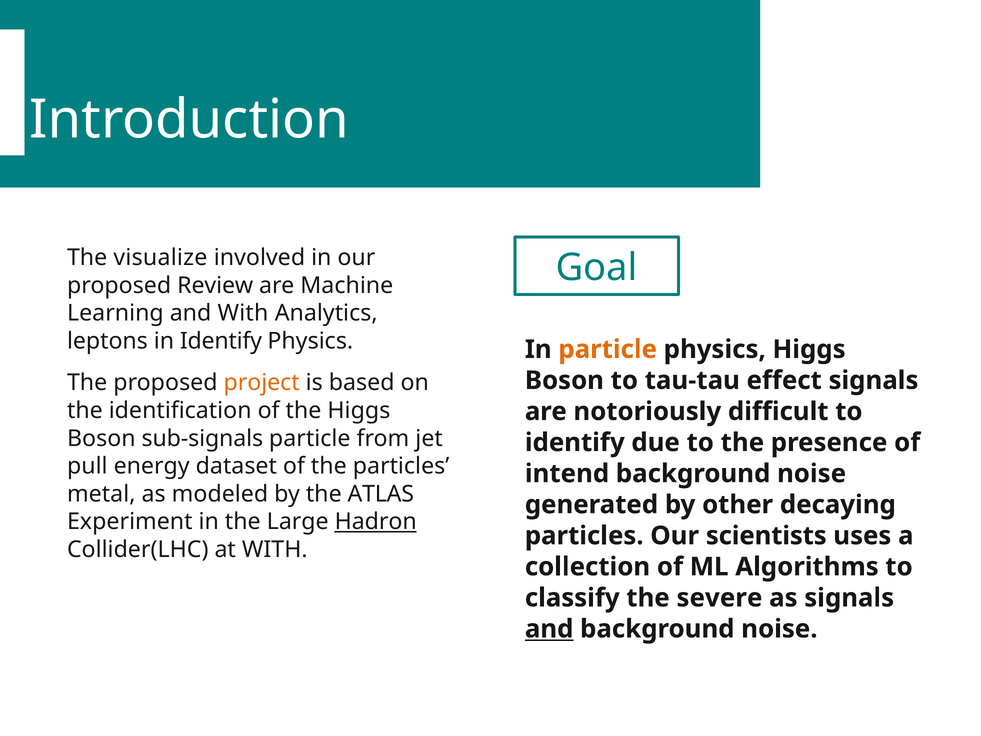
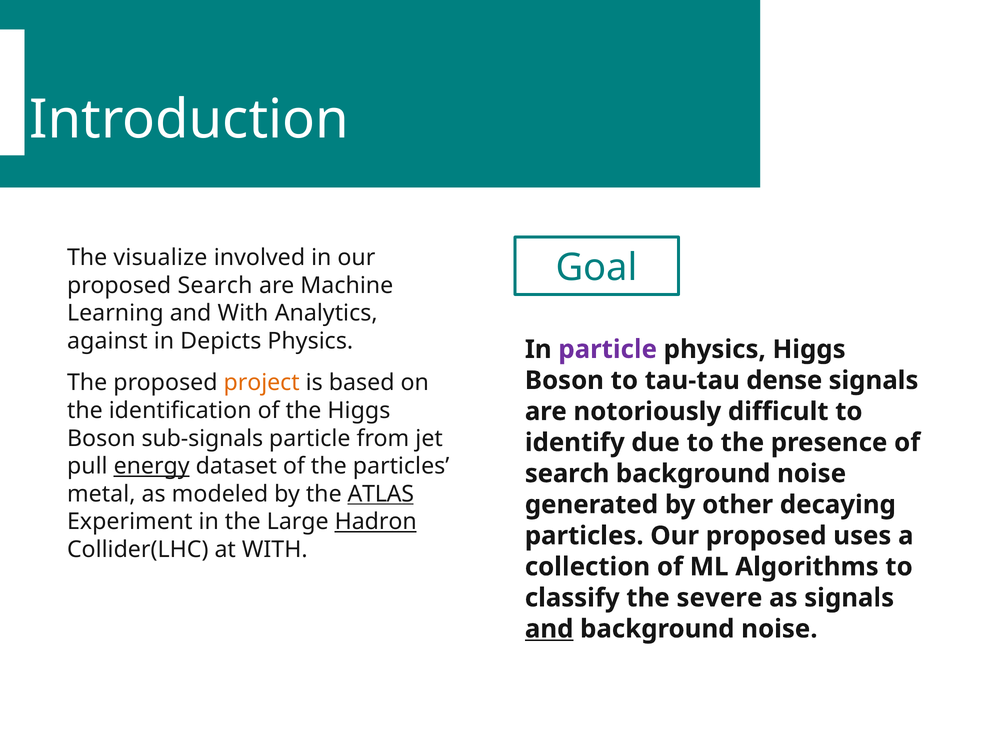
proposed Review: Review -> Search (215, 285)
leptons: leptons -> against (107, 341)
in Identify: Identify -> Depicts (221, 341)
particle colour: orange -> purple (608, 349)
effect: effect -> dense (784, 380)
energy underline: none -> present (152, 466)
intend: intend -> search (567, 473)
ATLAS underline: none -> present (381, 494)
particles Our scientists: scientists -> proposed (766, 536)
